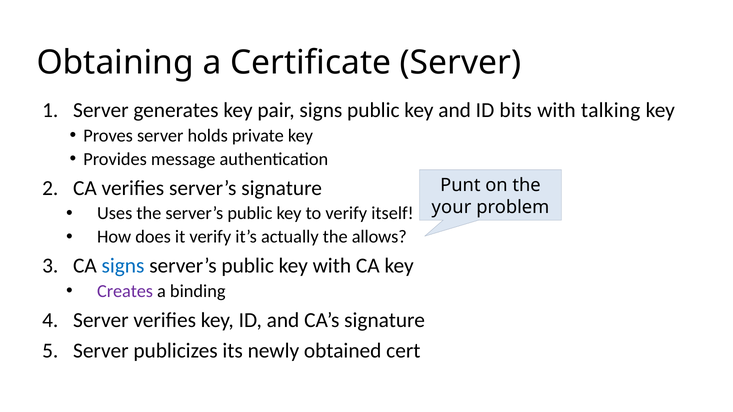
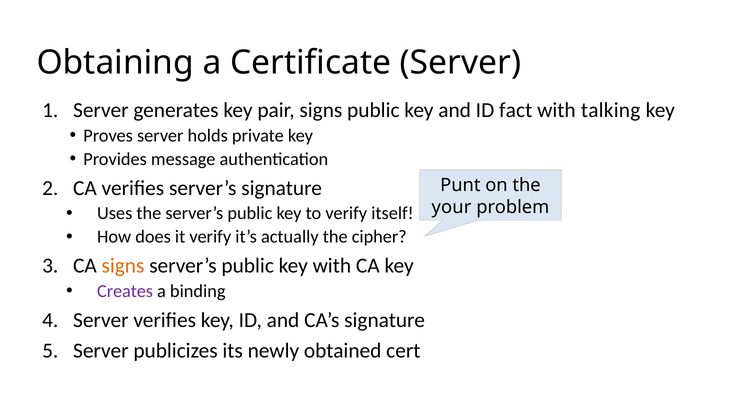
bits: bits -> fact (516, 110)
allows: allows -> cipher (379, 237)
signs colour: blue -> orange (123, 266)
